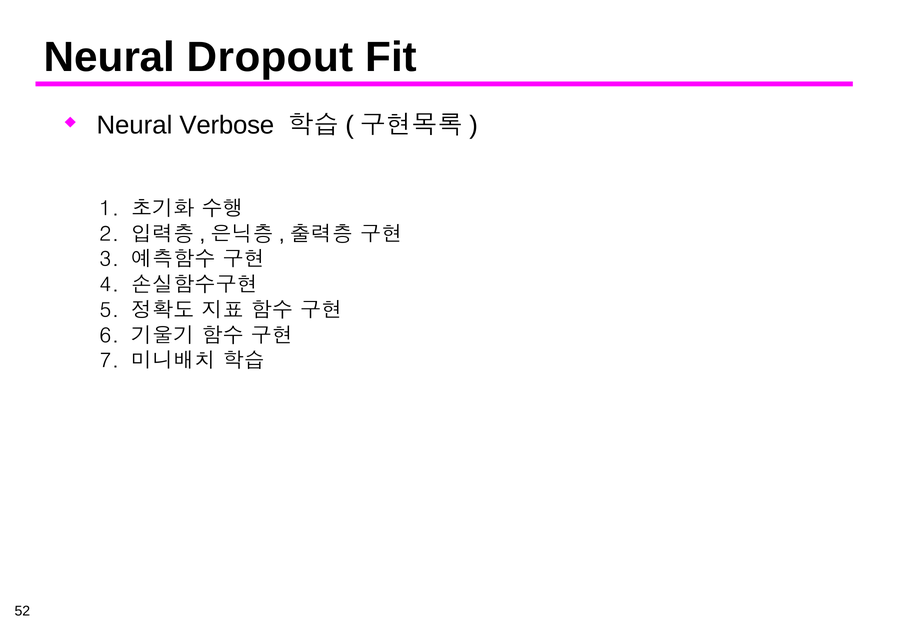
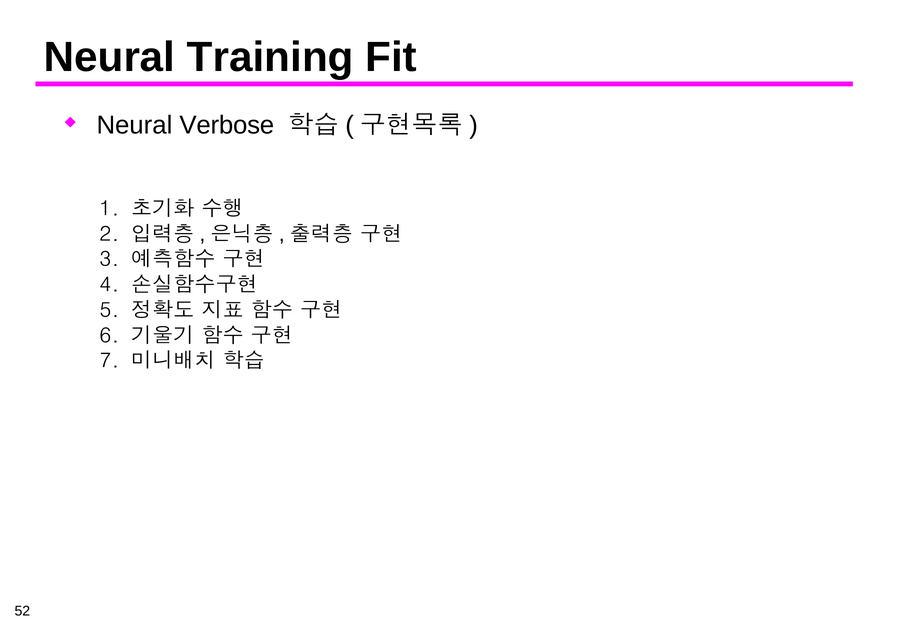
Dropout: Dropout -> Training (270, 57)
